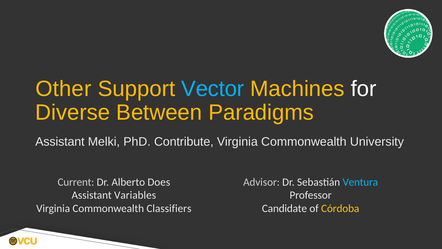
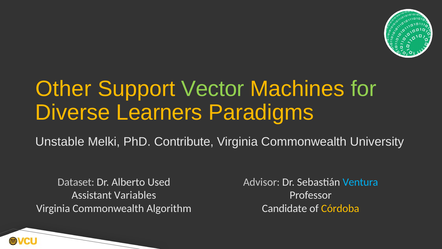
Vector colour: light blue -> light green (213, 89)
for colour: white -> light green (364, 89)
Between: Between -> Learners (159, 112)
Assistant: Assistant -> Unstable (60, 142)
Current: Current -> Dataset (76, 182)
Does: Does -> Used (159, 182)
Classifiers: Classifiers -> Algorithm (169, 208)
